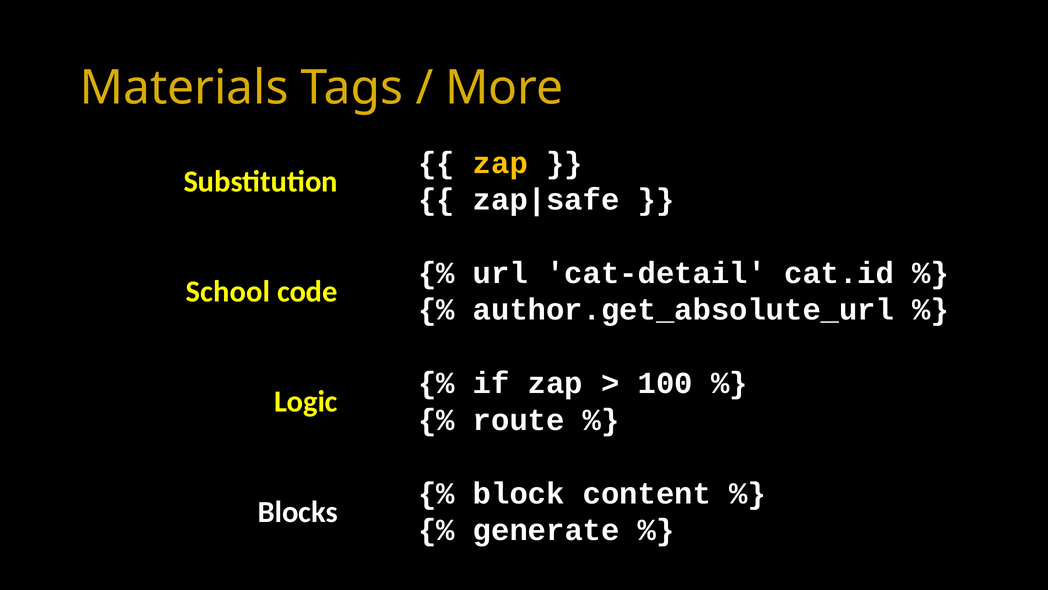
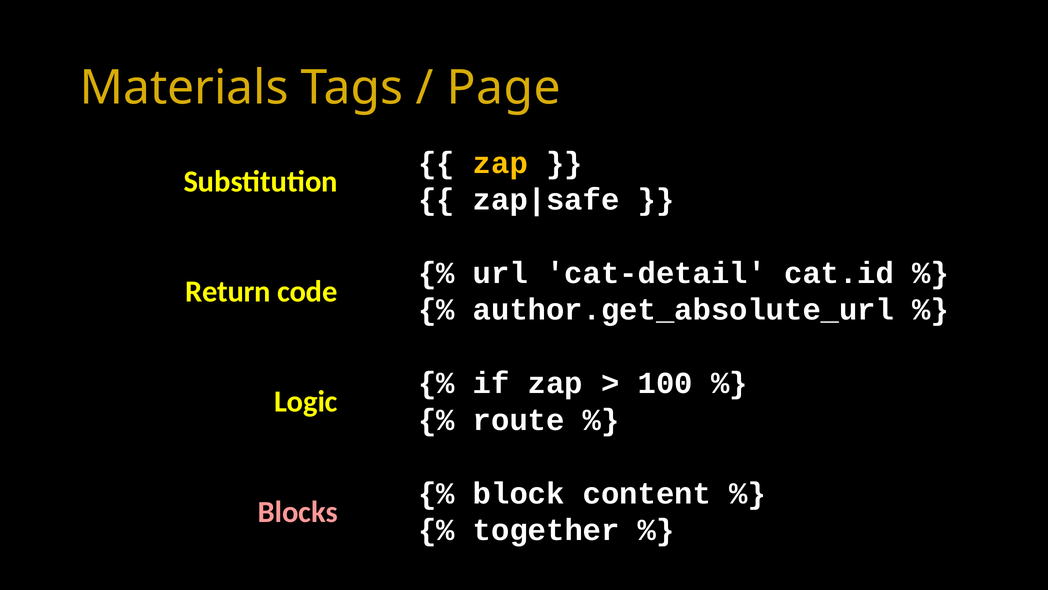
More: More -> Page (504, 88)
School: School -> Return (228, 291)
Blocks colour: white -> pink (298, 512)
generate: generate -> together (546, 530)
